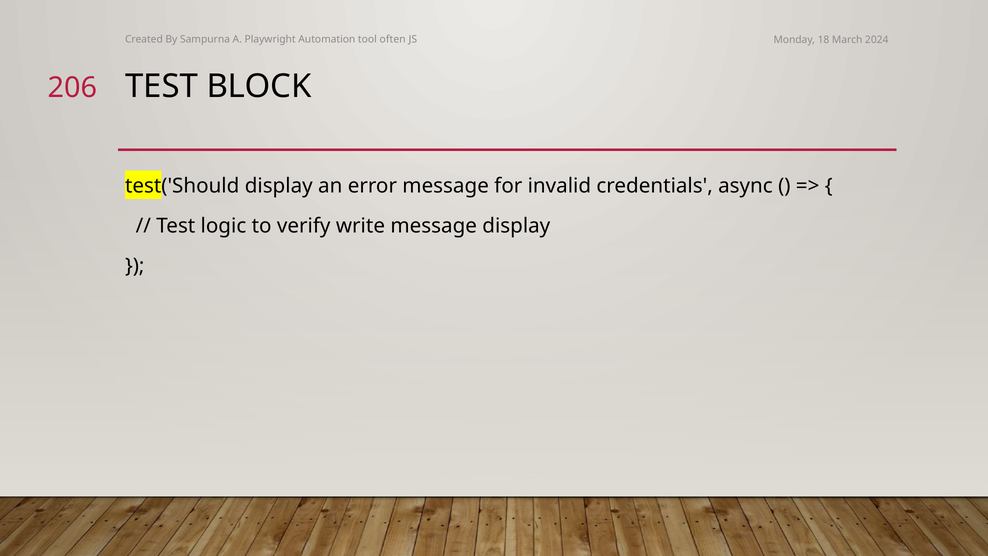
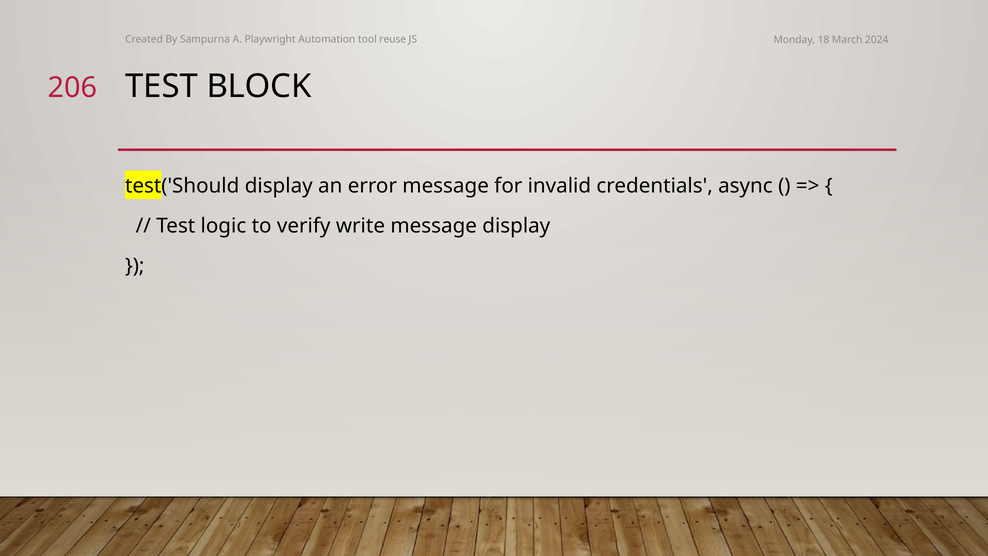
often: often -> reuse (393, 39)
